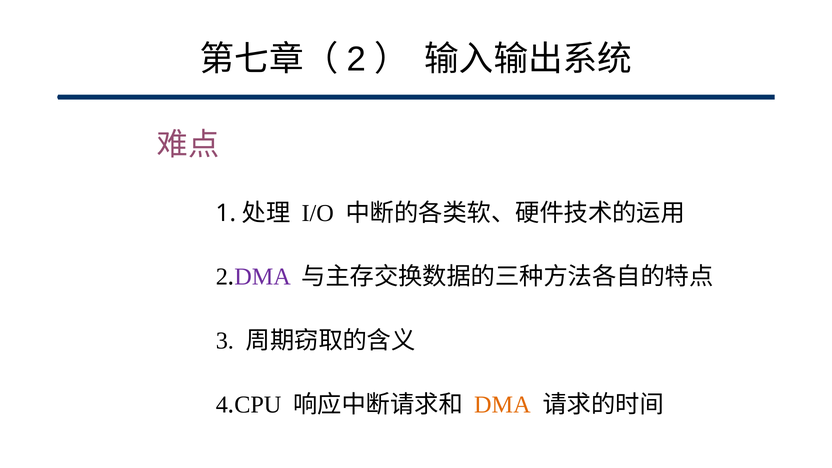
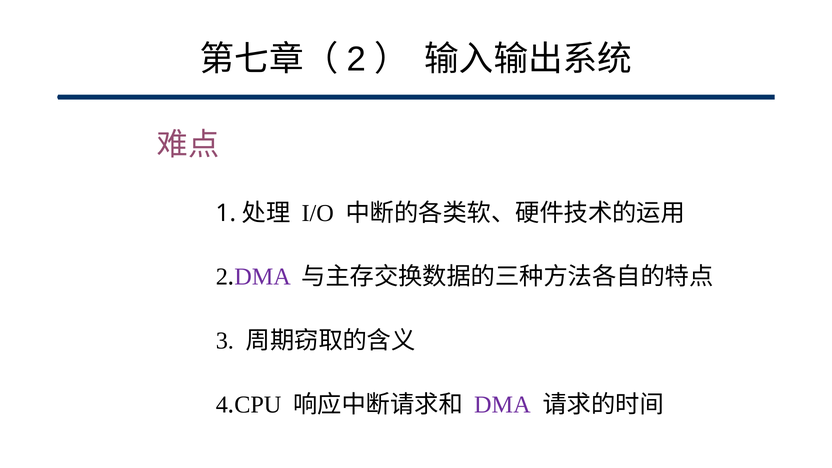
DMA colour: orange -> purple (502, 405)
